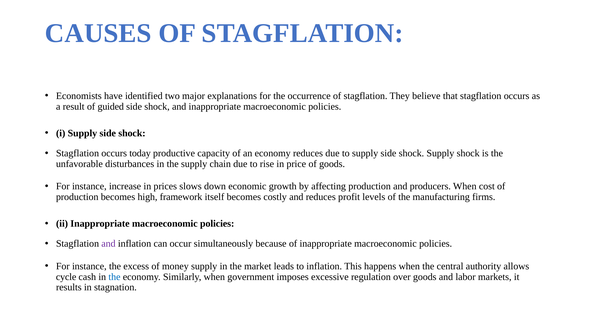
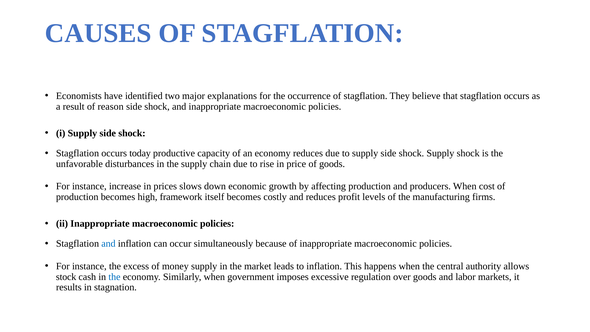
guided: guided -> reason (111, 106)
and colour: purple -> blue (108, 244)
cycle: cycle -> stock (66, 277)
